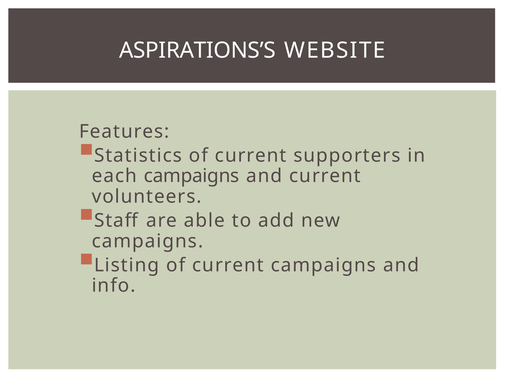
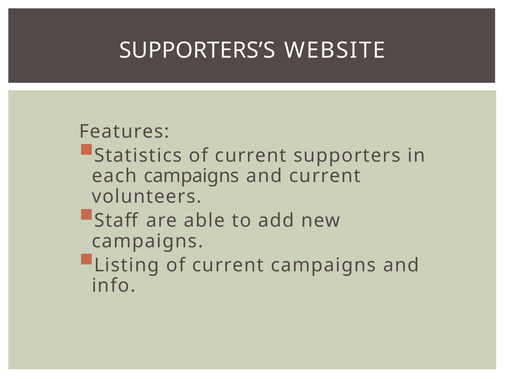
ASPIRATIONS’S: ASPIRATIONS’S -> SUPPORTERS’S (197, 50)
